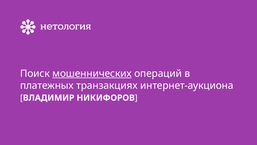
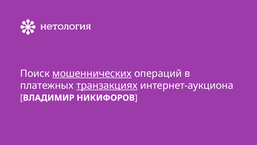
транзакциях underline: none -> present (107, 85)
